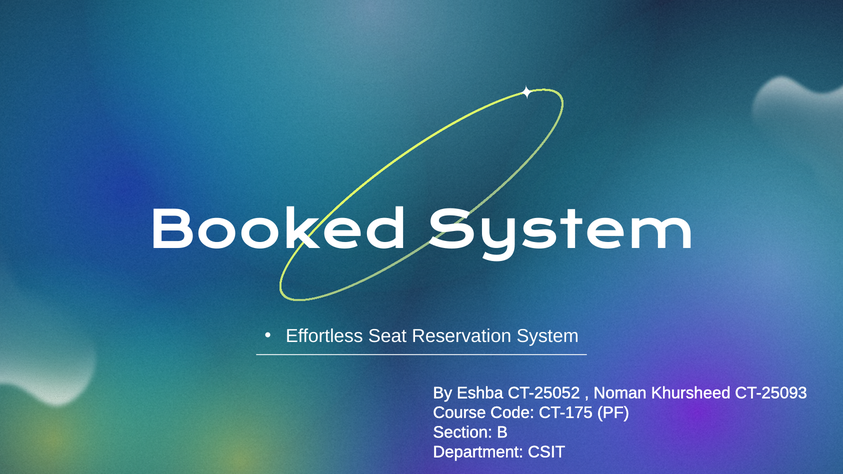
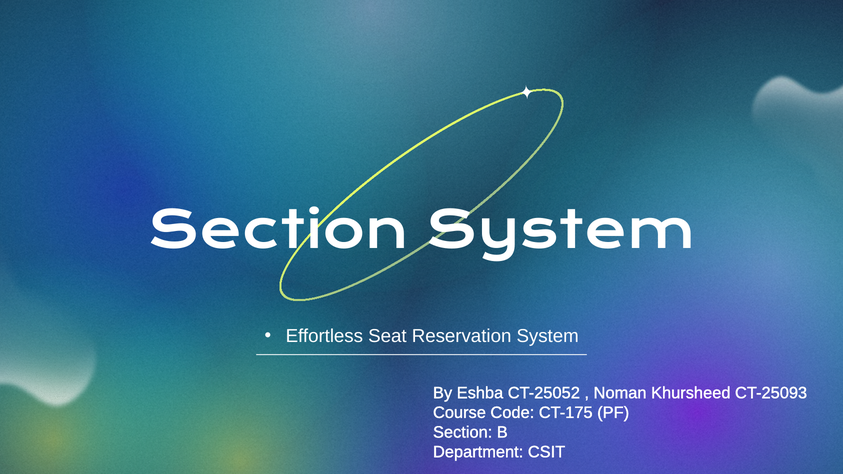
Booked: Booked -> Section (278, 231)
